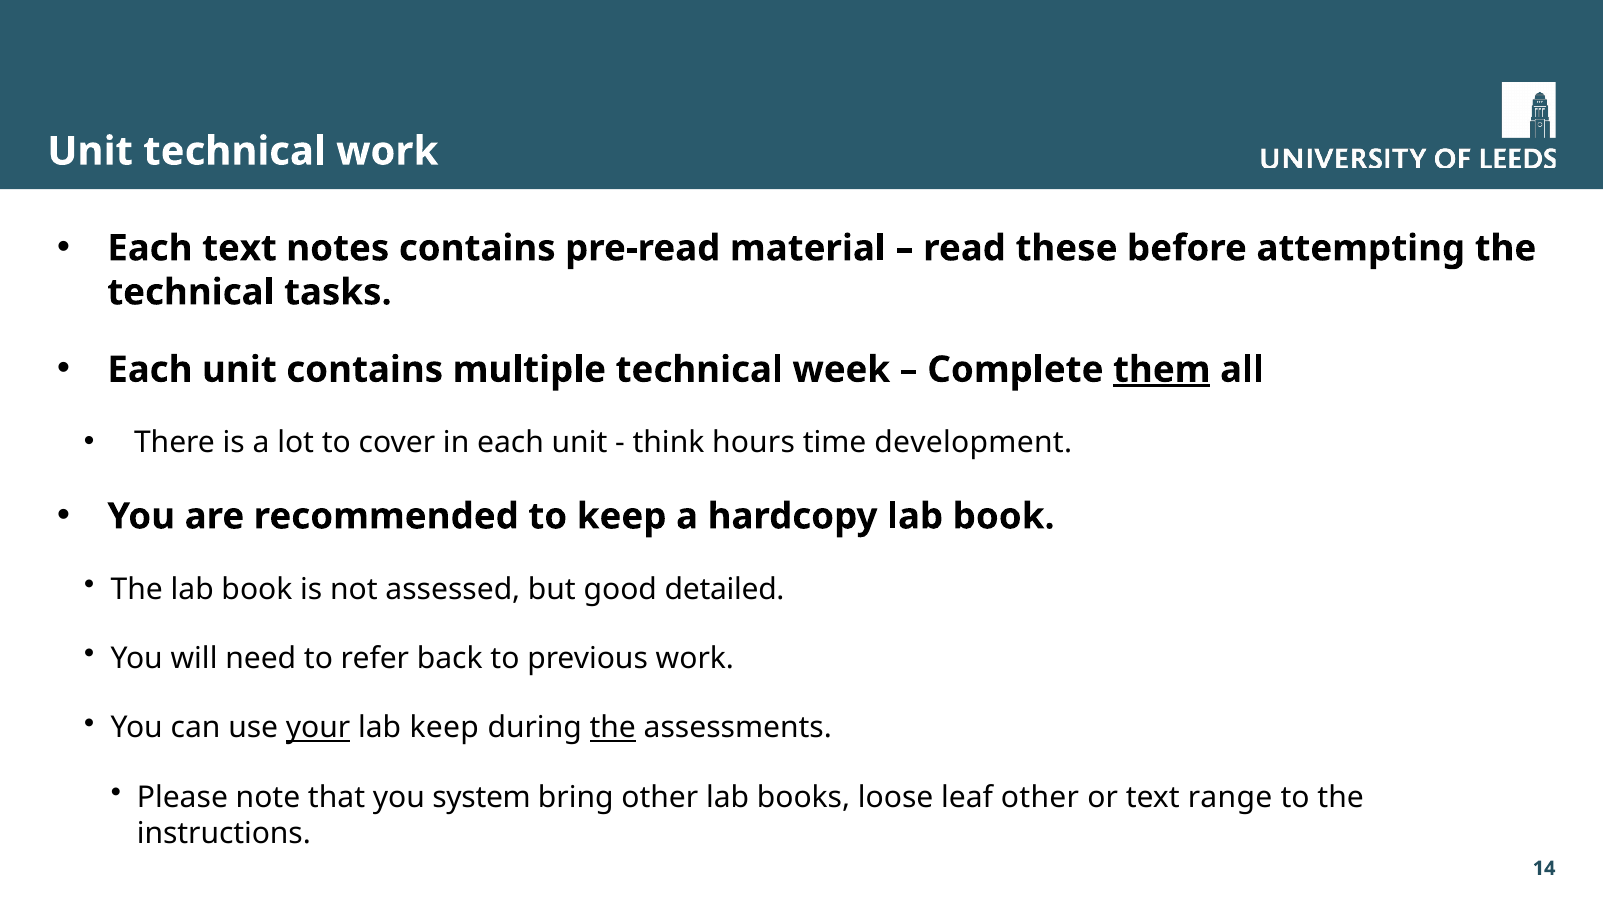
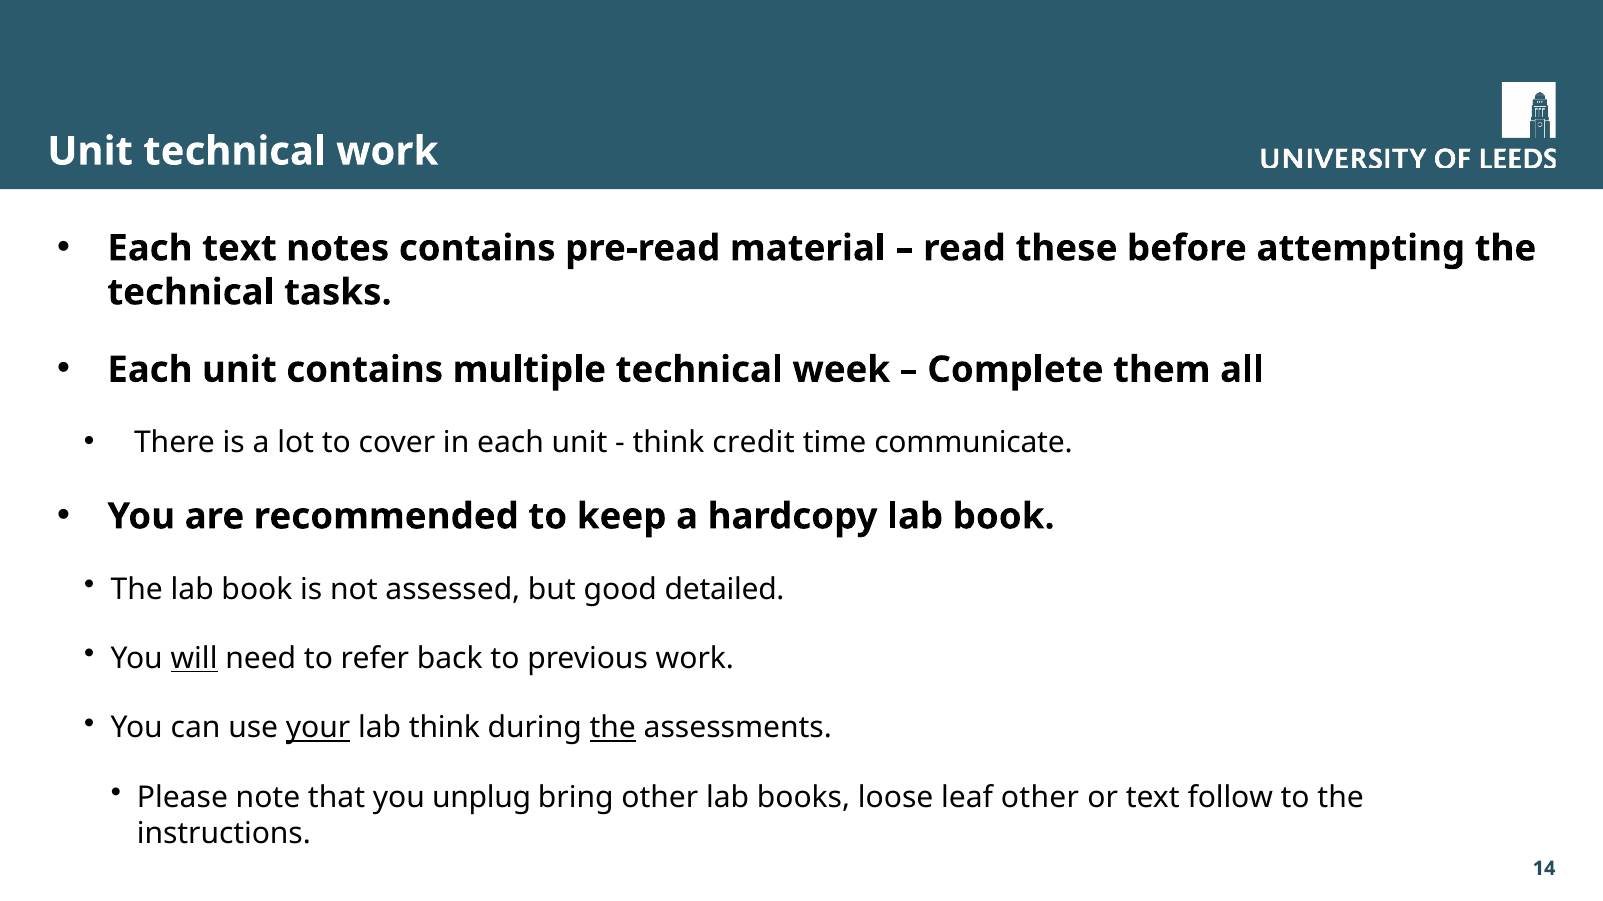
them underline: present -> none (1162, 370)
hours: hours -> credit (753, 443)
development: development -> communicate (973, 443)
will underline: none -> present (194, 659)
lab keep: keep -> think (444, 729)
system: system -> unplug (482, 798)
range: range -> follow (1230, 798)
